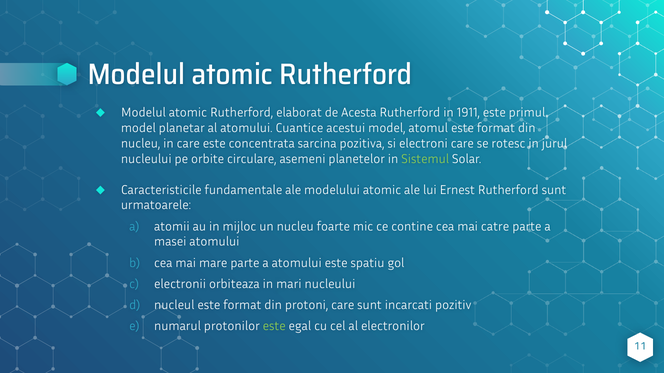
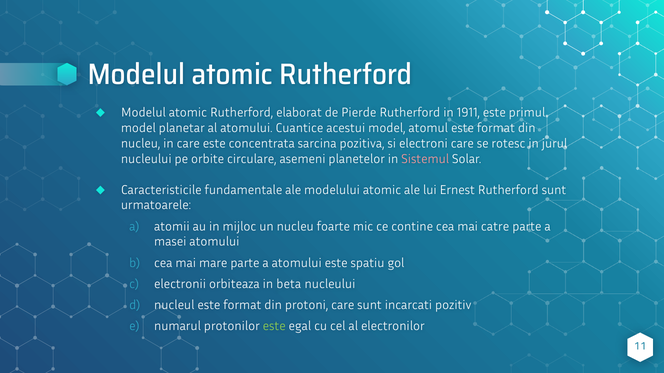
Acesta: Acesta -> Pierde (359, 113)
Sistemul colour: light green -> pink (425, 159)
mari: mari -> beta (289, 284)
